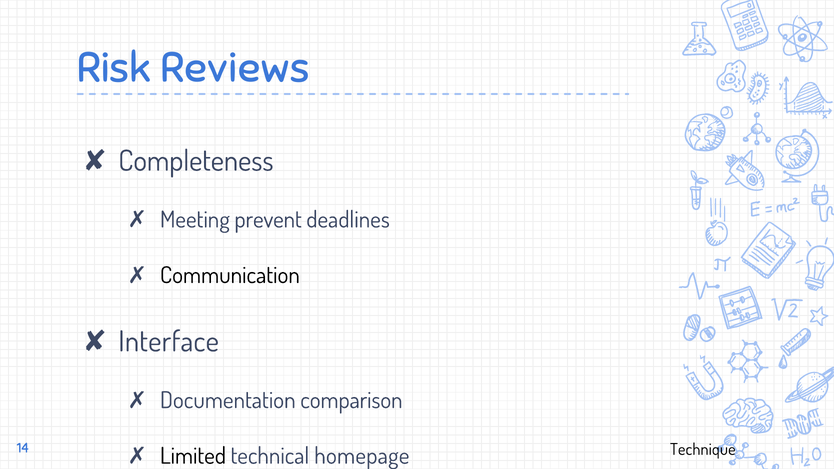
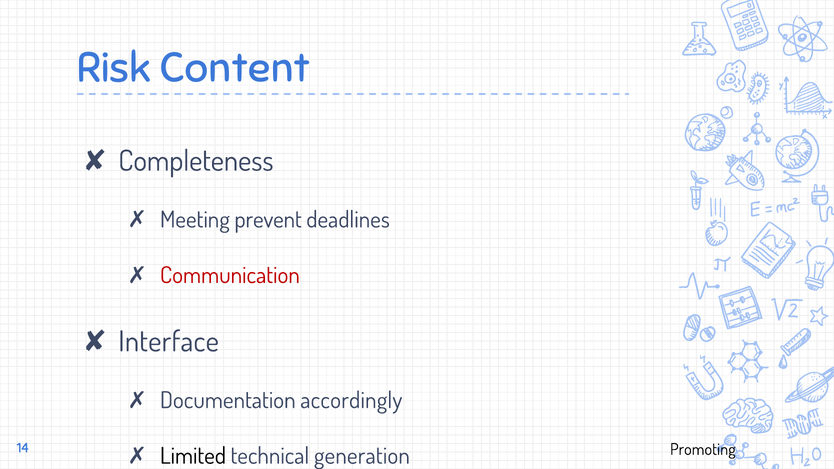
Reviews: Reviews -> Content (235, 68)
Communication colour: black -> red (230, 276)
comparison: comparison -> accordingly (351, 401)
Technique: Technique -> Promoting (703, 450)
homepage: homepage -> generation (362, 456)
